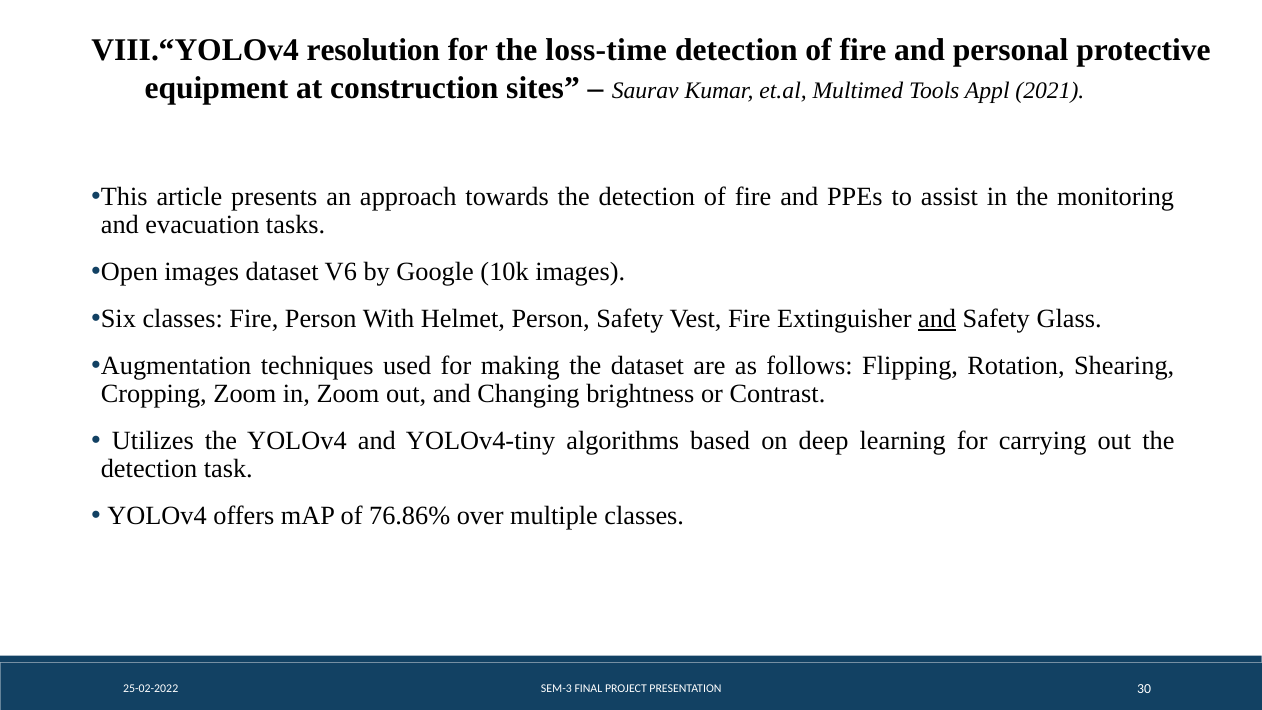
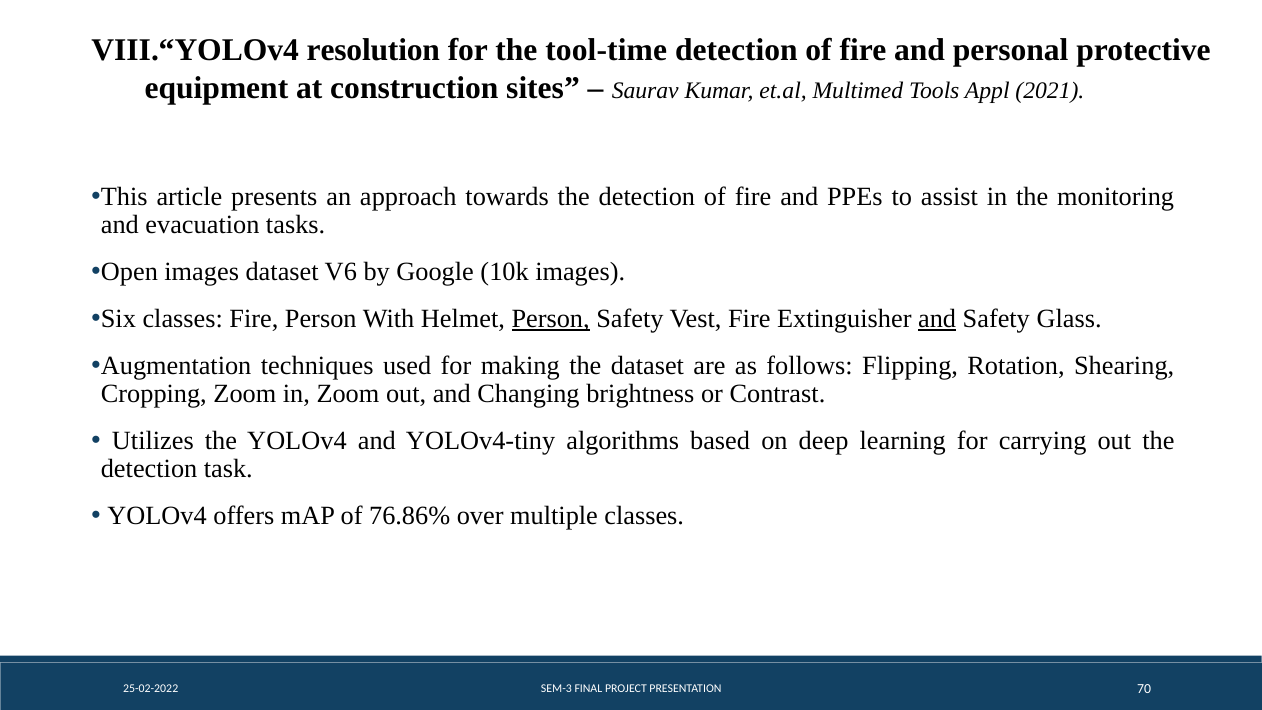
loss‑time: loss‑time -> tool‑time (606, 50)
Person underline: none -> present (551, 319)
30: 30 -> 70 (1144, 688)
